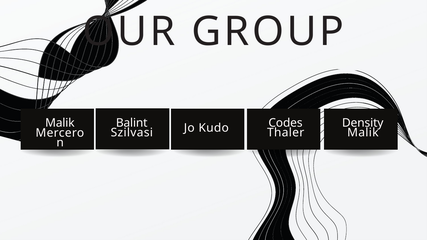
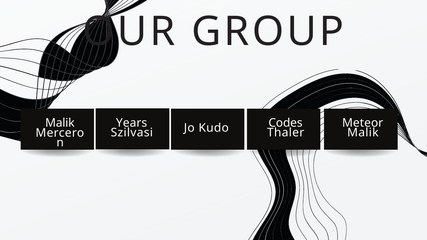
Balint: Balint -> Years (132, 123)
Density: Density -> Meteor (363, 123)
